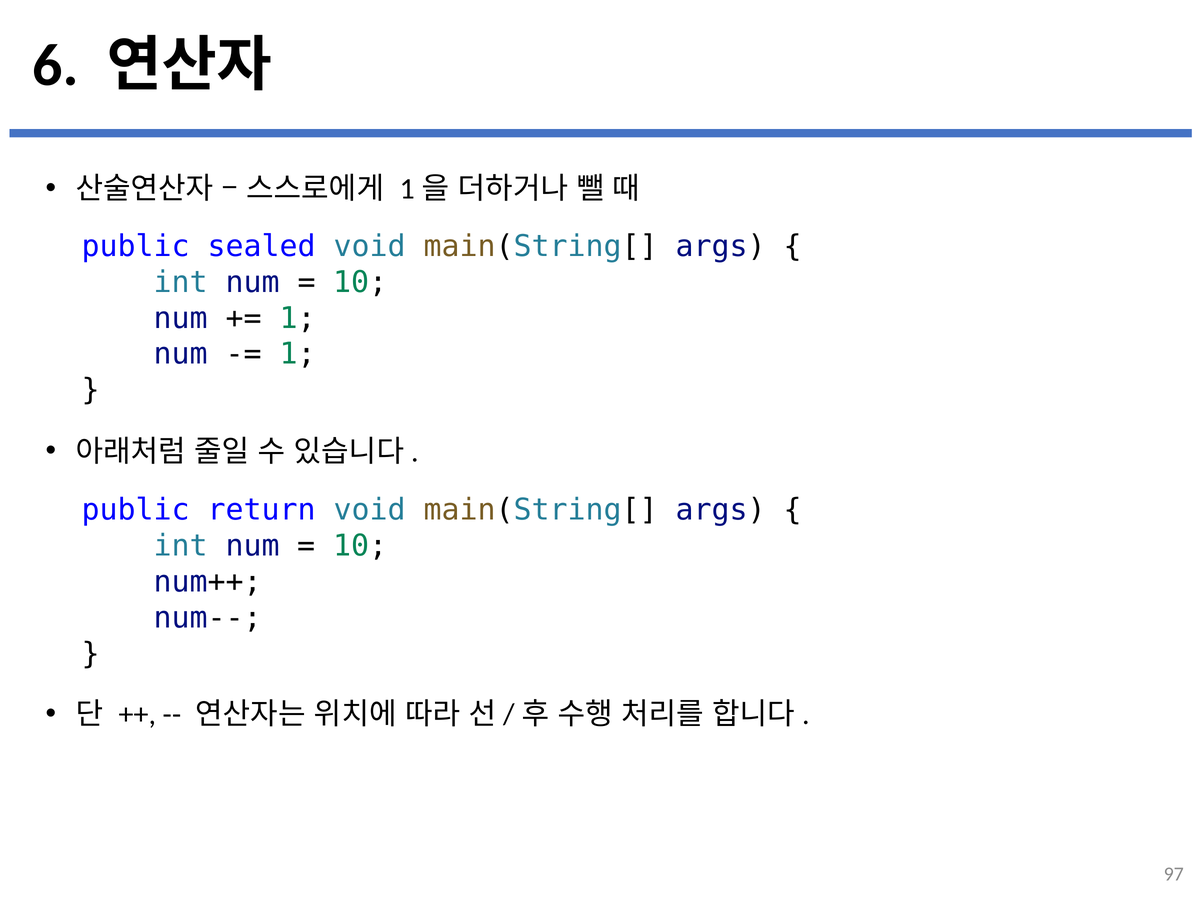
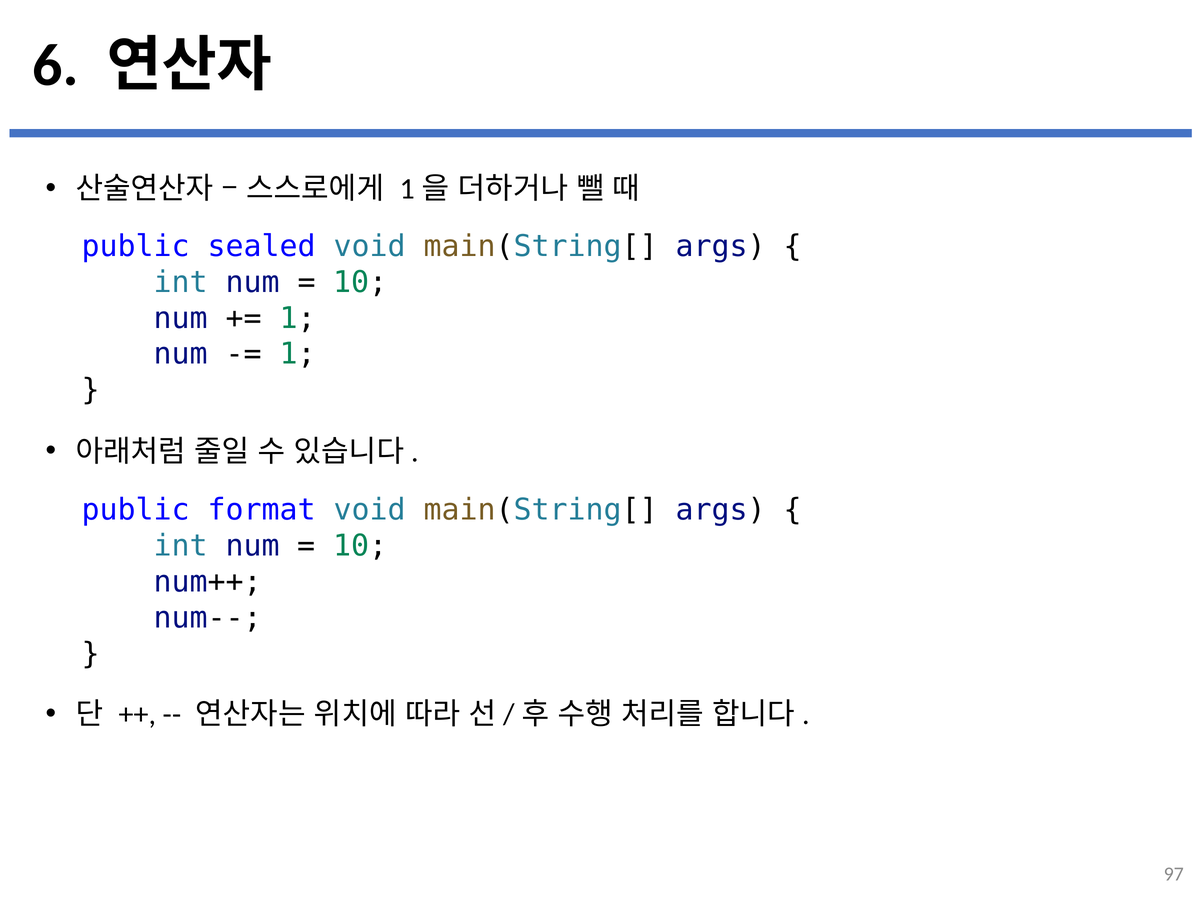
return: return -> format (262, 510)
